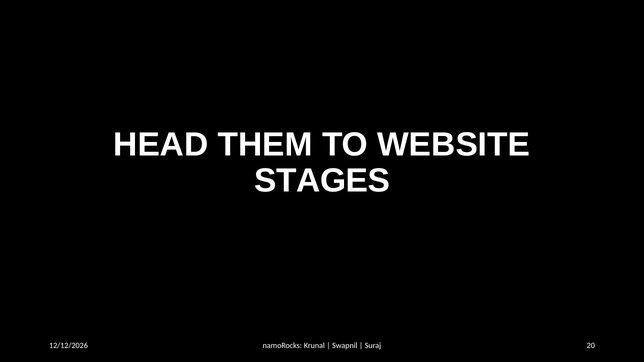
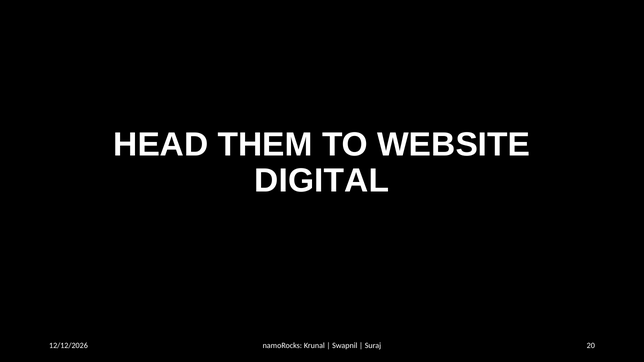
STAGES: STAGES -> DIGITAL (322, 181)
